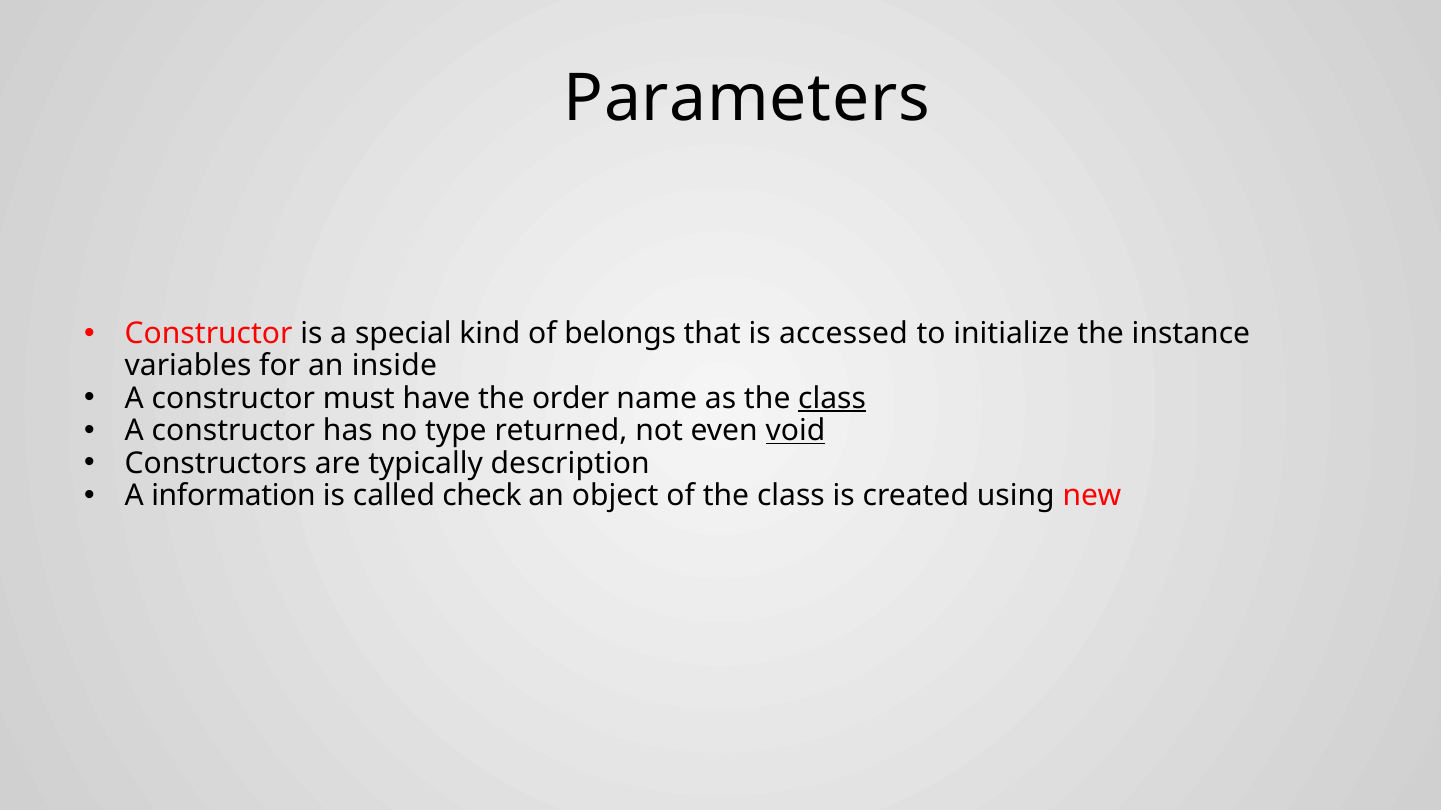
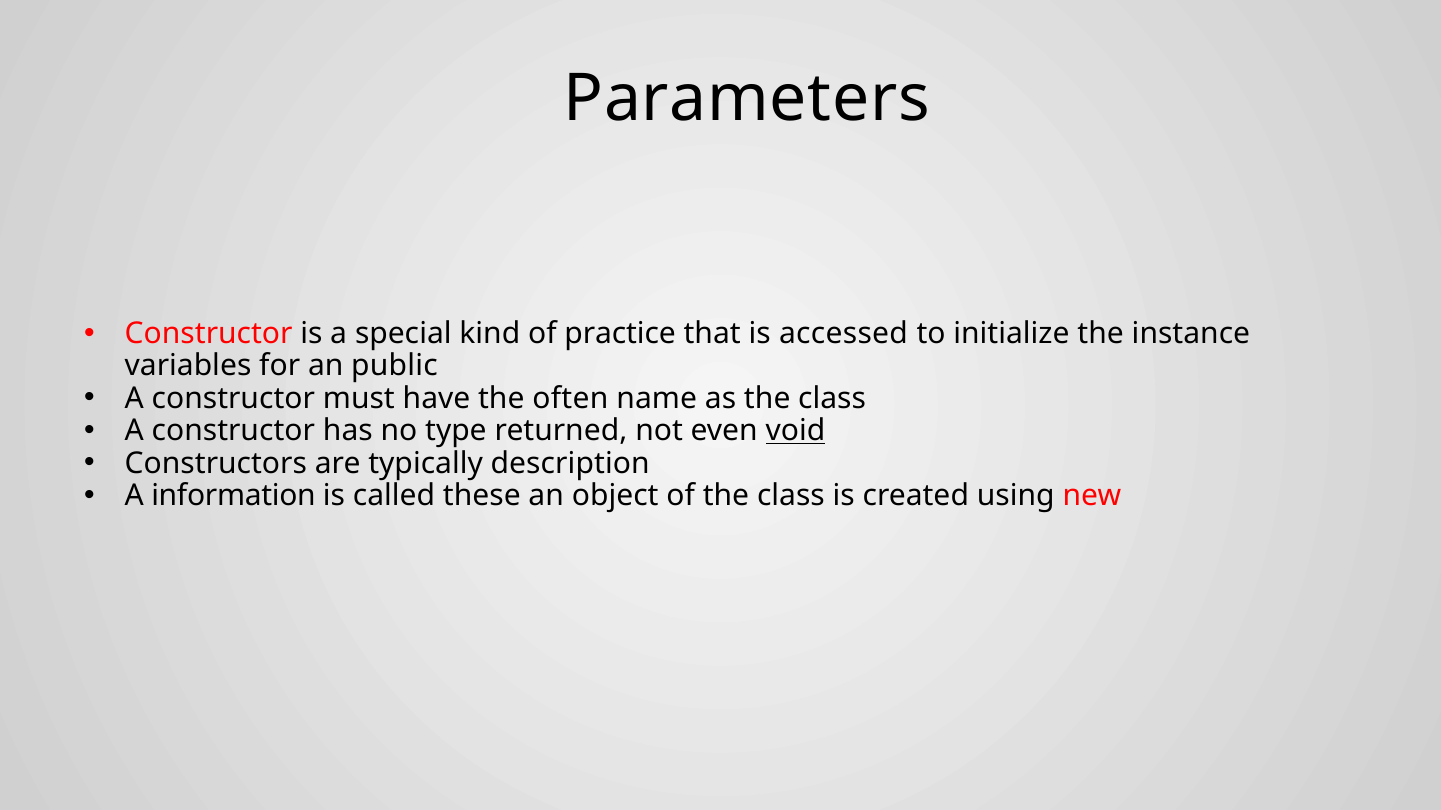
belongs: belongs -> practice (620, 334)
inside: inside -> public (395, 366)
order: order -> often (570, 399)
class underline: present -> none (832, 399)
check: check -> these (482, 496)
